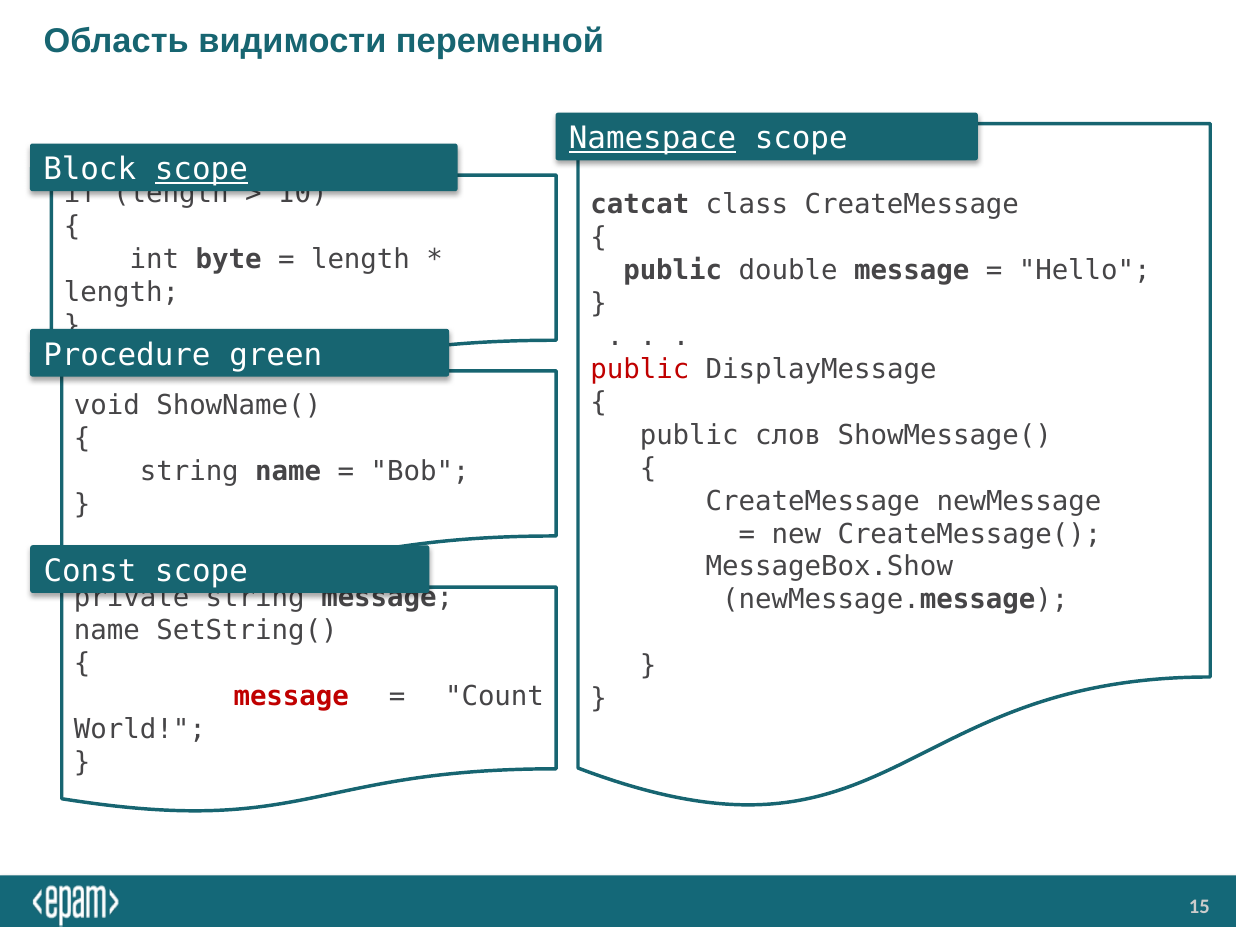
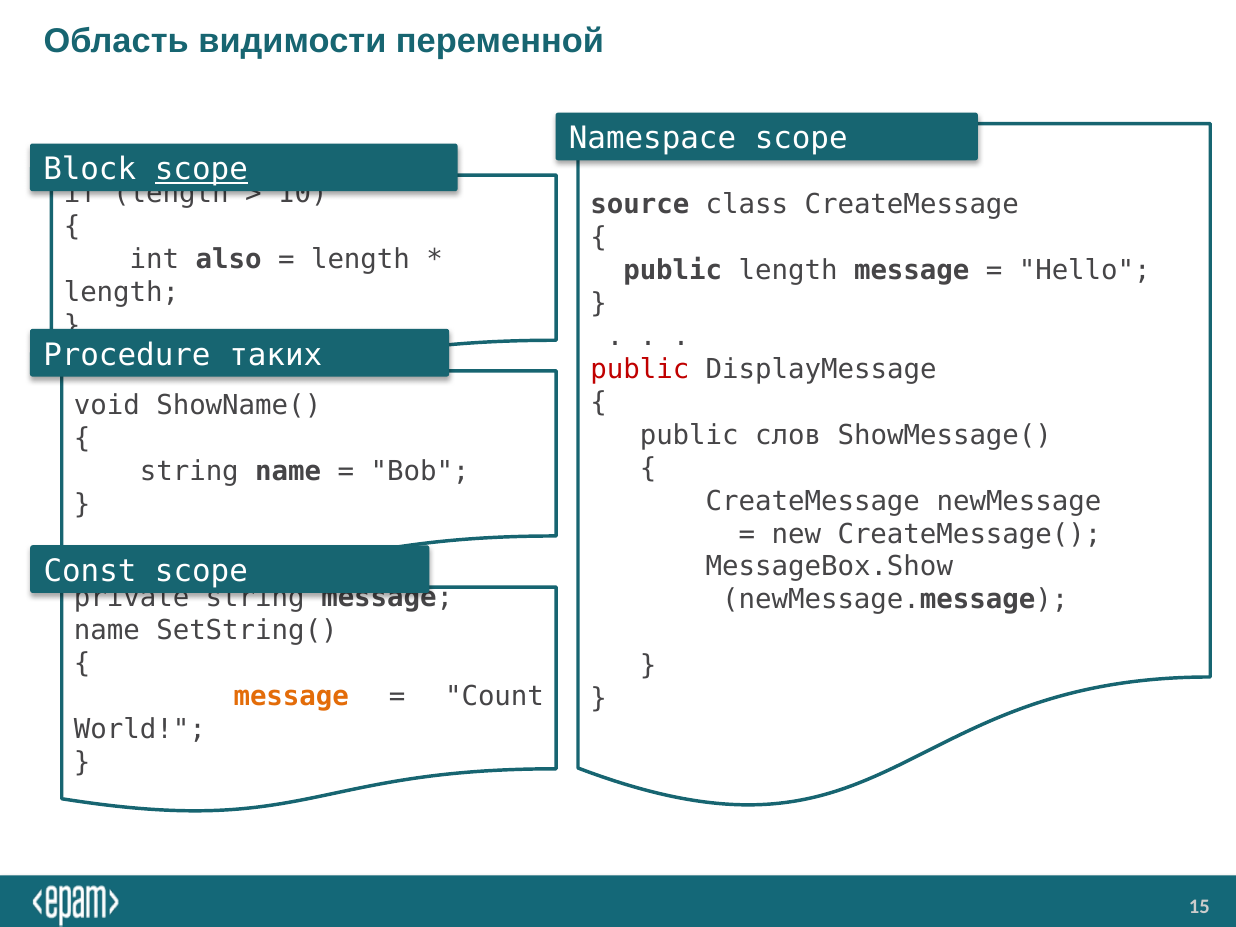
Namespace underline: present -> none (653, 139)
cаtcat: cаtcat -> source (640, 205)
byte: byte -> also (229, 260)
public double: double -> length (788, 270)
green: green -> таких (276, 355)
message colour: red -> orange (291, 696)
